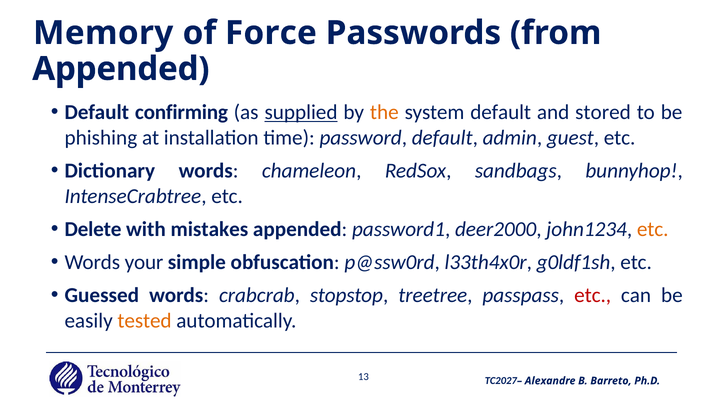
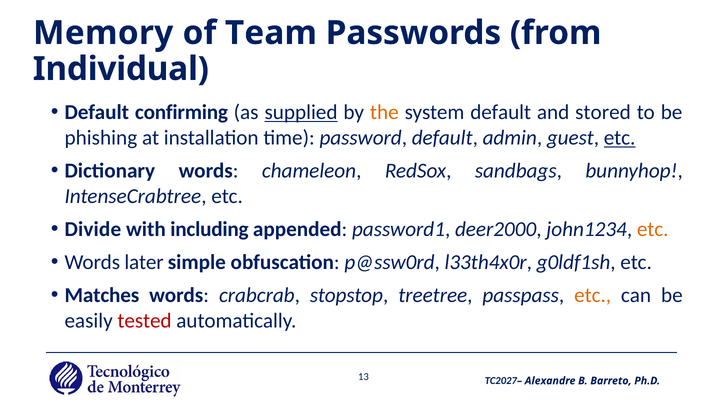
Force: Force -> Team (271, 33)
Appended: Appended -> Individual (121, 69)
etc underline: none -> present (620, 138)
Delete: Delete -> Divide (93, 229)
mistakes: mistakes -> including (209, 229)
your: your -> later (144, 262)
Guessed: Guessed -> Matches (102, 295)
etc colour: red -> orange (593, 295)
tested colour: orange -> red (145, 321)
